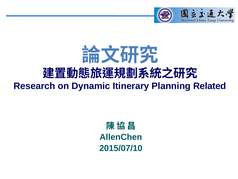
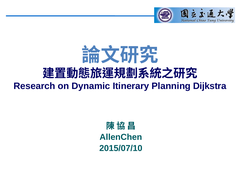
Related: Related -> Dijkstra (210, 86)
